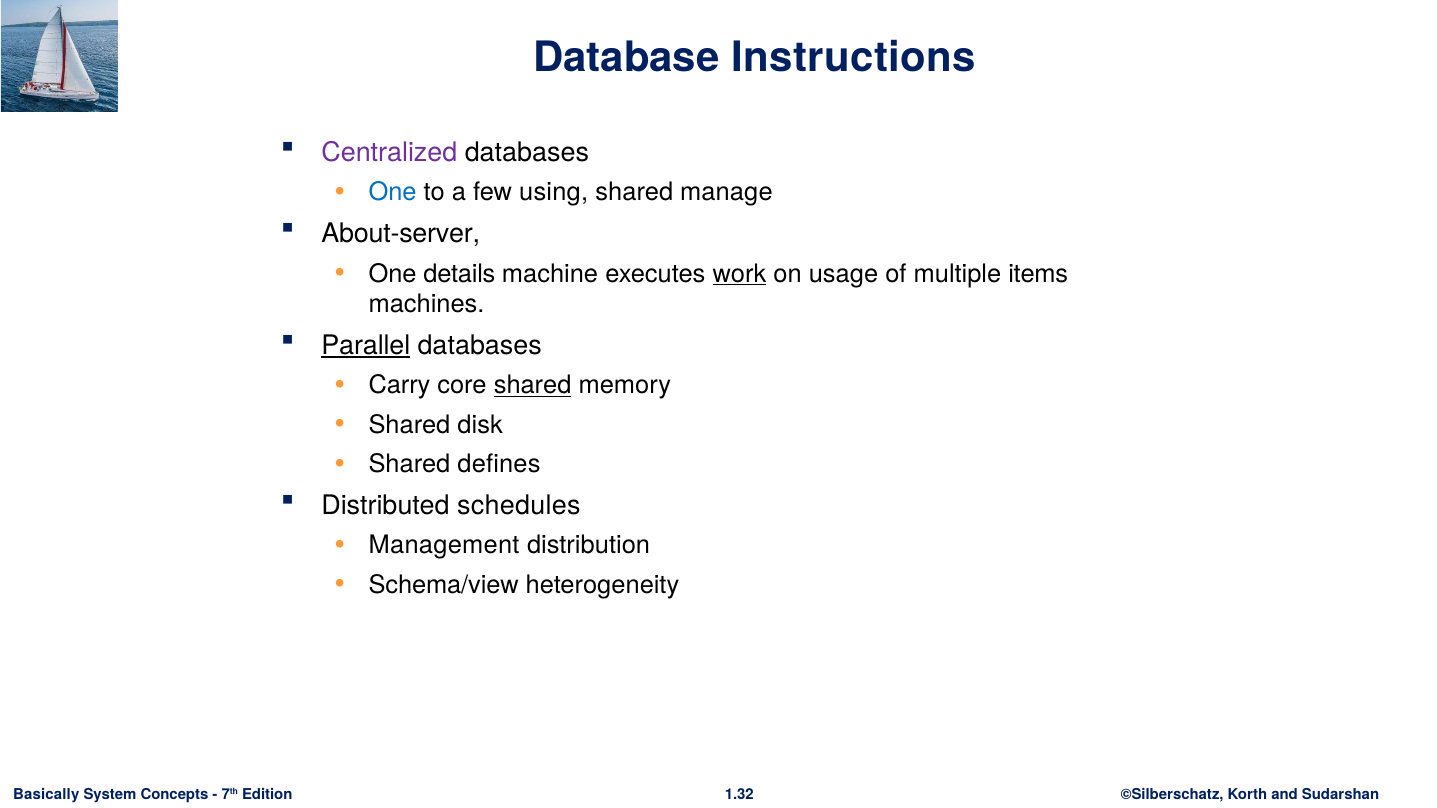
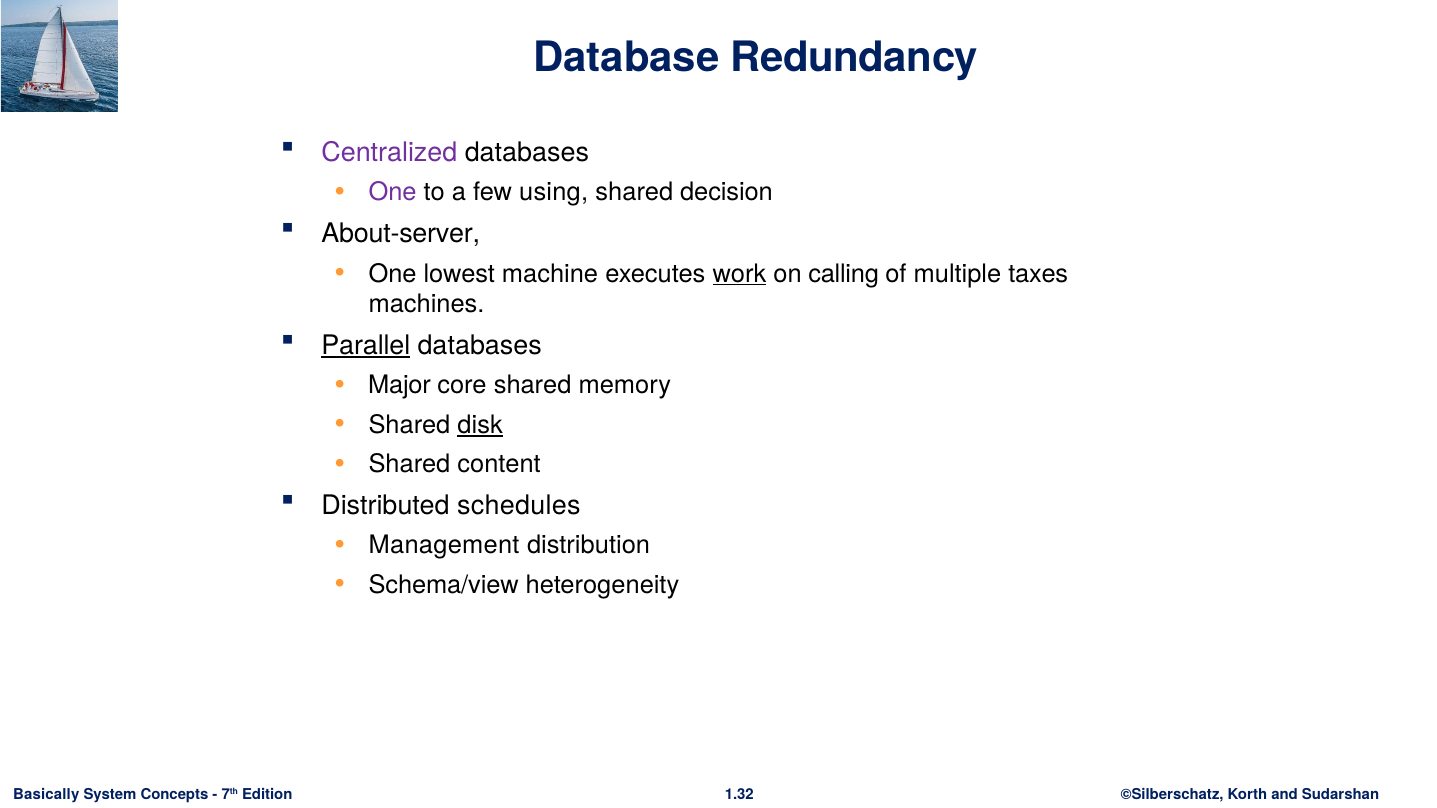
Instructions: Instructions -> Redundancy (854, 58)
One colour: blue -> purple (393, 193)
manage: manage -> decision (727, 193)
details: details -> lowest (459, 274)
usage: usage -> calling (844, 274)
items: items -> taxes (1038, 274)
Carry: Carry -> Major (400, 386)
shared underline: present -> none (533, 386)
disk underline: none -> present (480, 425)
defines: defines -> content (499, 464)
